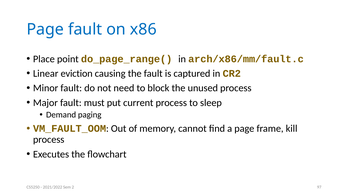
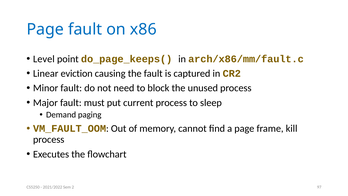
Place: Place -> Level (44, 59)
do_page_range(: do_page_range( -> do_page_keeps( (127, 59)
